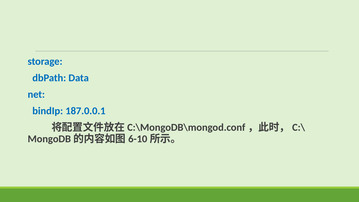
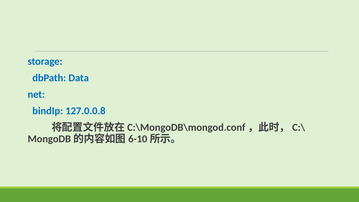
187.0.0.1: 187.0.0.1 -> 127.0.0.8 (85, 111)
